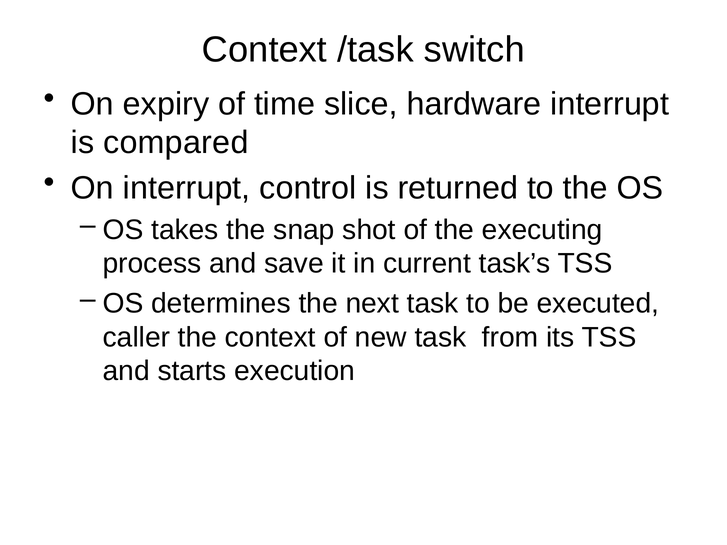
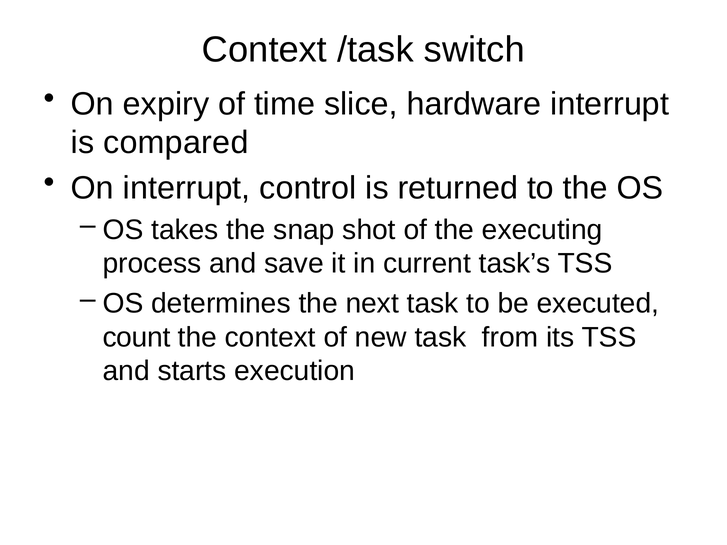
caller: caller -> count (137, 337)
